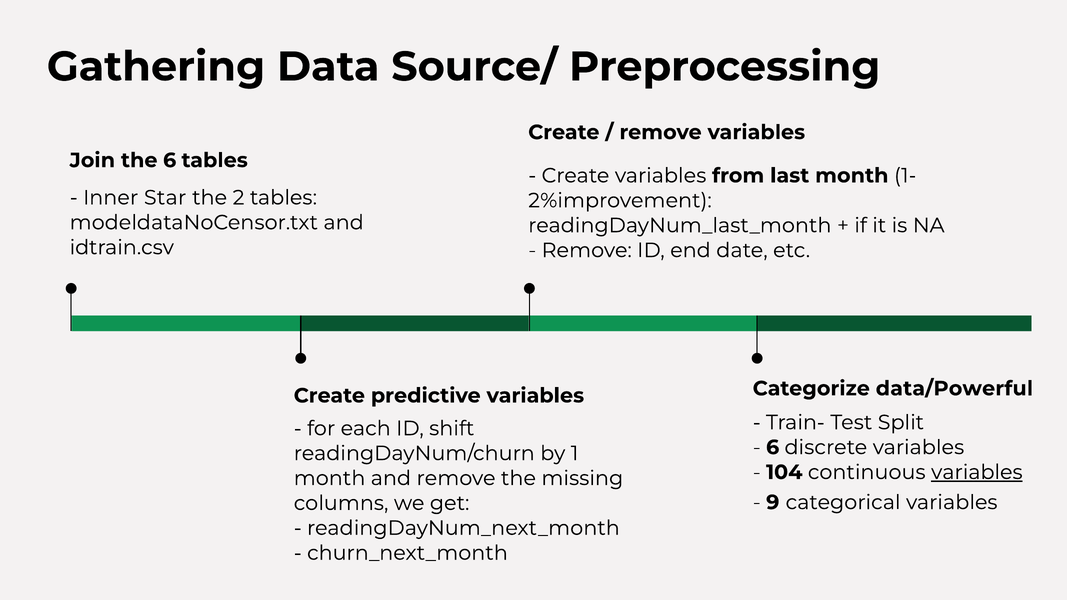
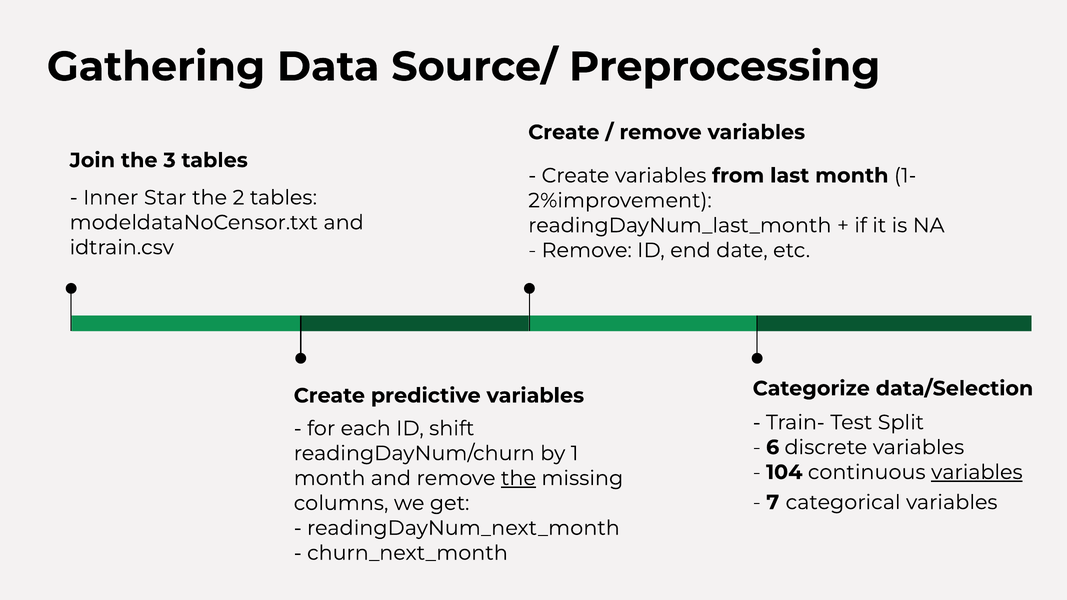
the 6: 6 -> 3 (170, 160)
data/Powerful: data/Powerful -> data/Selection (955, 389)
the underline: none -> present (518, 478)
9: 9 -> 7 (773, 502)
